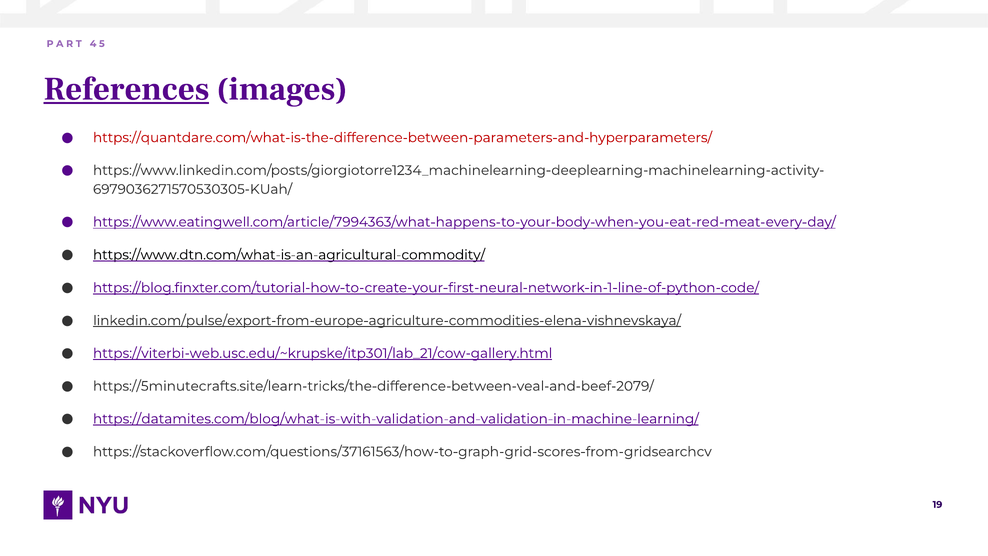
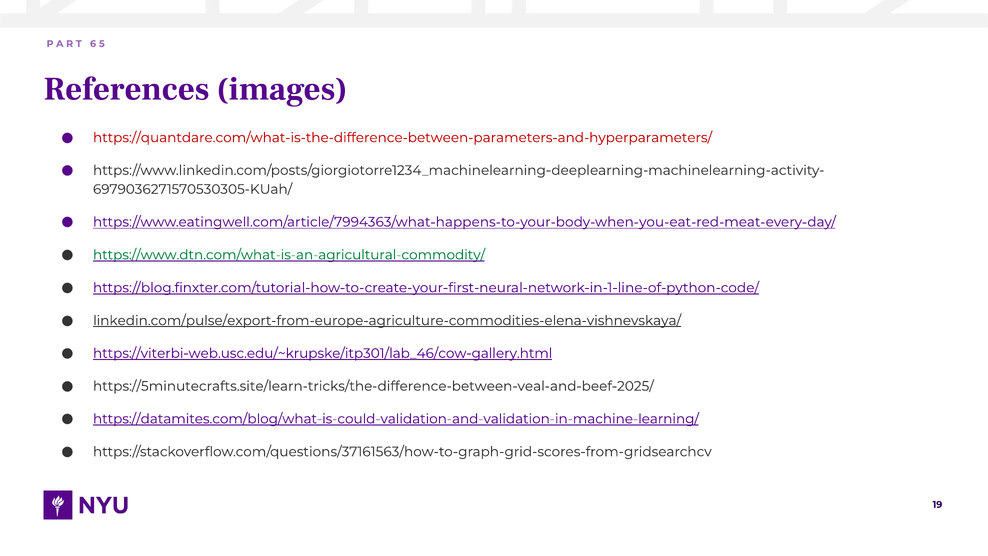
4: 4 -> 6 (93, 44)
References underline: present -> none (126, 89)
https://www.dtn.com/what-is-an-agricultural-commodity/ colour: black -> green (289, 255)
https://viterbi-web.usc.edu/~krupske/itp301/lab_21/cow-gallery.html: https://viterbi-web.usc.edu/~krupske/itp301/lab_21/cow-gallery.html -> https://viterbi-web.usc.edu/~krupske/itp301/lab_46/cow-gallery.html (323, 353)
https://5minutecrafts.site/learn-tricks/the-difference-between-veal-and-beef-2079/: https://5minutecrafts.site/learn-tricks/the-difference-between-veal-and-beef-2079/ -> https://5minutecrafts.site/learn-tricks/the-difference-between-veal-and-beef-2025/ (373, 386)
https://datamites.com/blog/what-is-with-validation-and-validation-in-machine-learning/: https://datamites.com/blog/what-is-with-validation-and-validation-in-machine-learning/ -> https://datamites.com/blog/what-is-could-validation-and-validation-in-machine-learning/ (396, 419)
